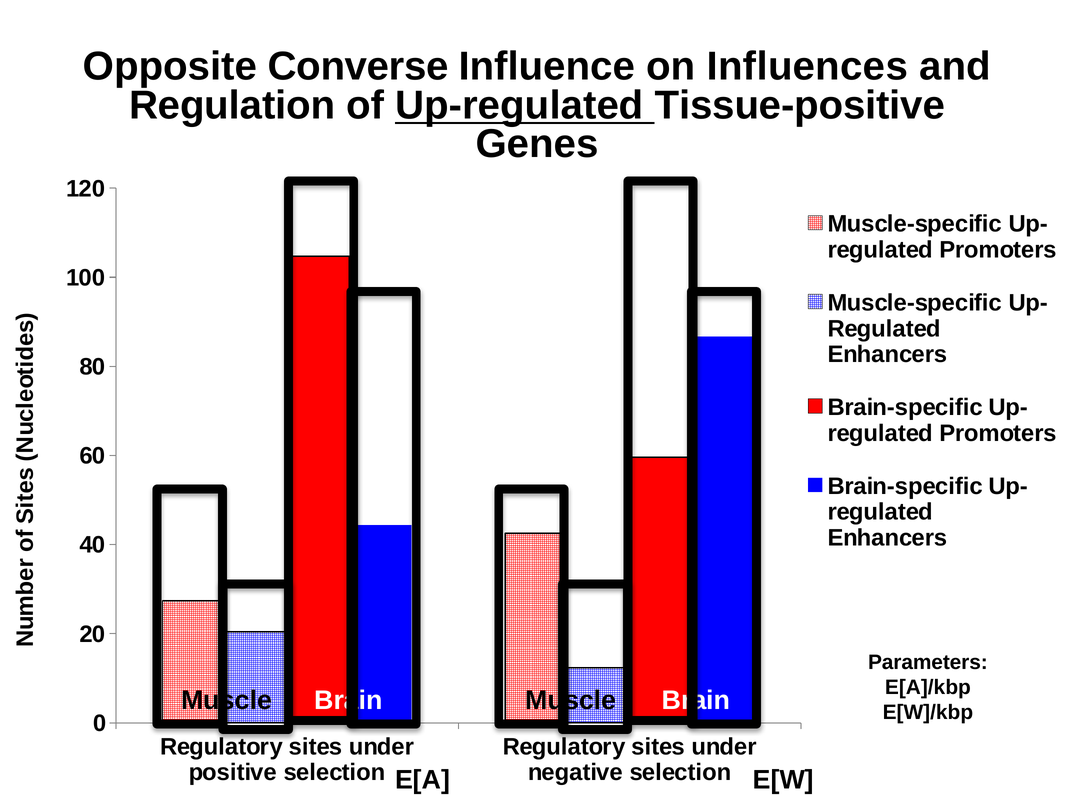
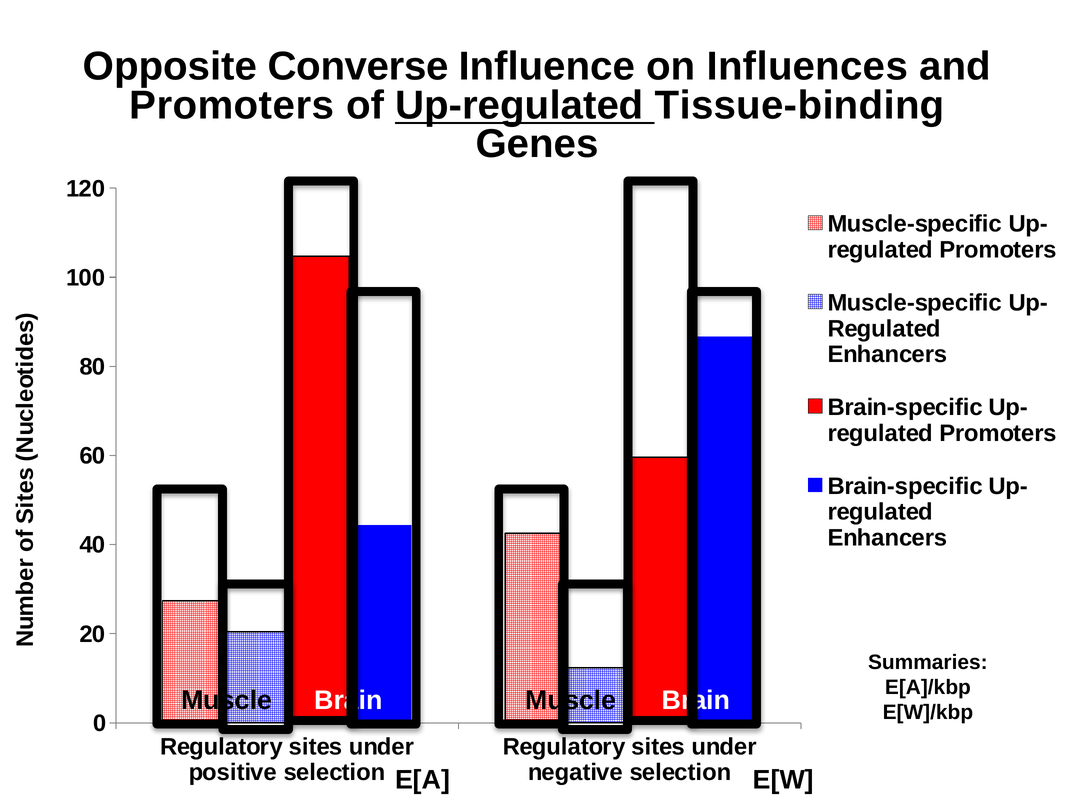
Regulation: Regulation -> Promoters (232, 105)
Tissue-positive: Tissue-positive -> Tissue-binding (800, 105)
Parameters: Parameters -> Summaries (928, 663)
